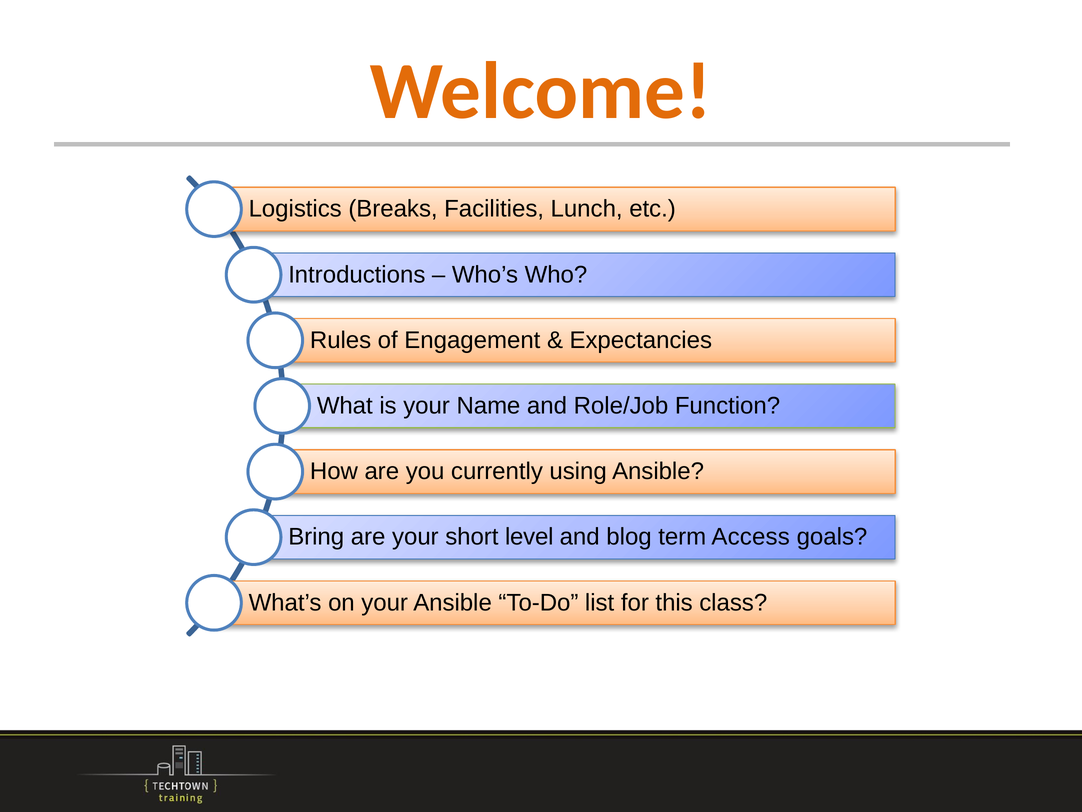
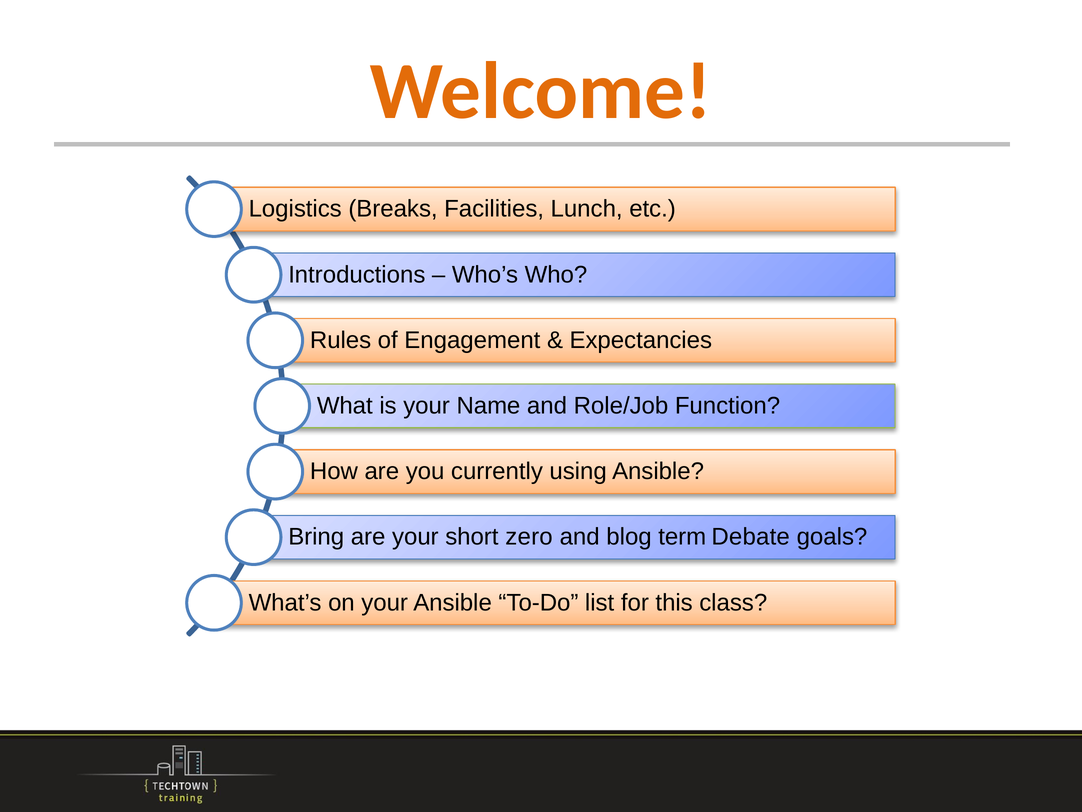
level: level -> zero (529, 537)
Access: Access -> Debate (751, 537)
